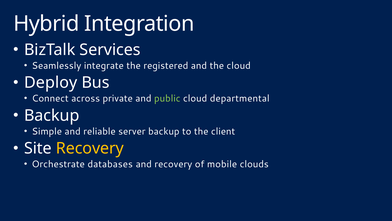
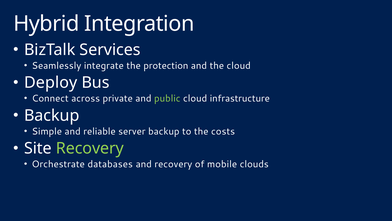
registered: registered -> protection (166, 65)
departmental: departmental -> infrastructure (240, 98)
client: client -> costs (223, 131)
Recovery colour: yellow -> light green (90, 148)
